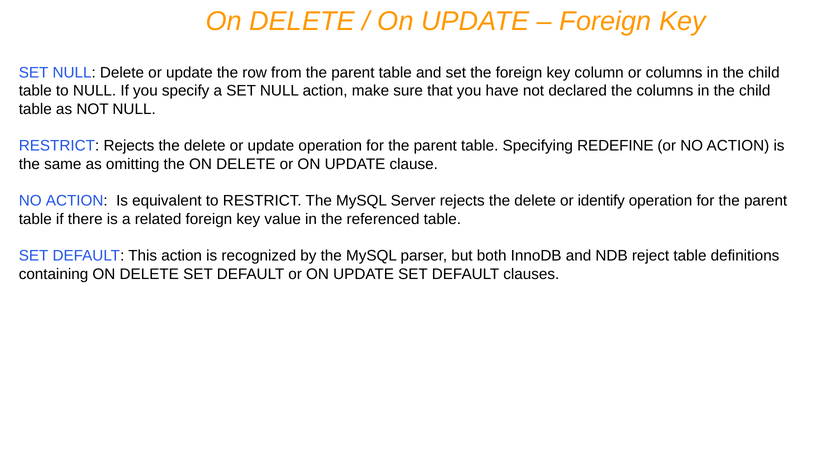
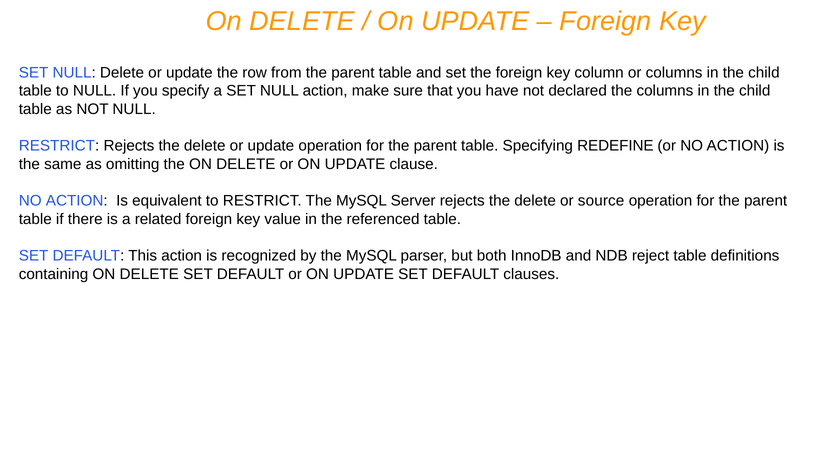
identify: identify -> source (601, 201)
